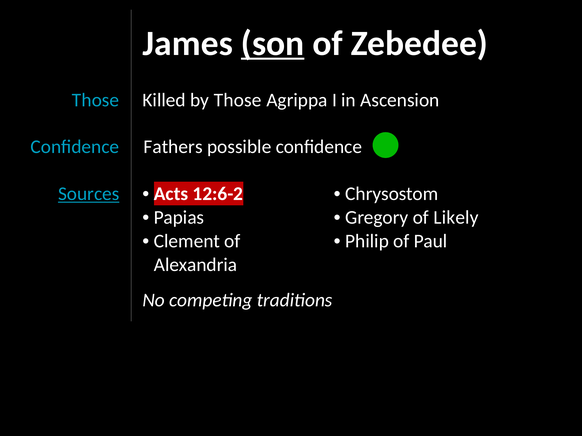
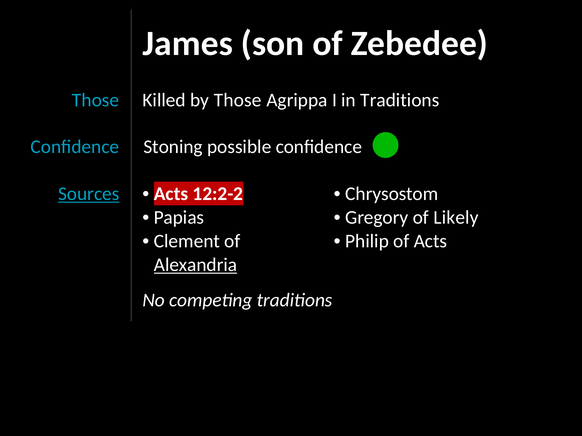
son underline: present -> none (273, 43)
in Ascension: Ascension -> Traditions (400, 100)
Fathers: Fathers -> Stoning (173, 147)
12:6-2: 12:6-2 -> 12:2-2 (218, 194)
of Paul: Paul -> Acts (430, 241)
Alexandria underline: none -> present (196, 265)
